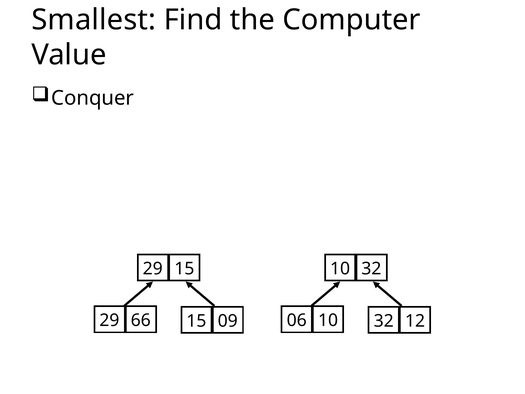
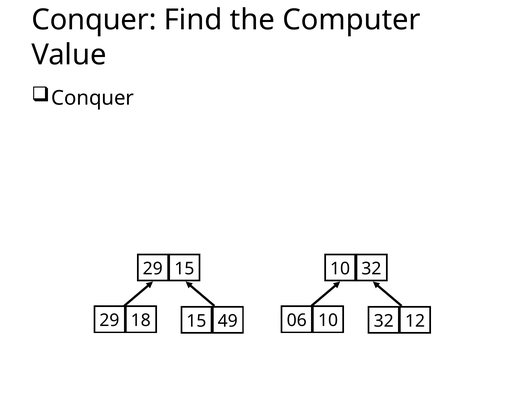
Smallest: Smallest -> Conquer (94, 20)
66: 66 -> 18 (141, 320)
09: 09 -> 49 (228, 321)
